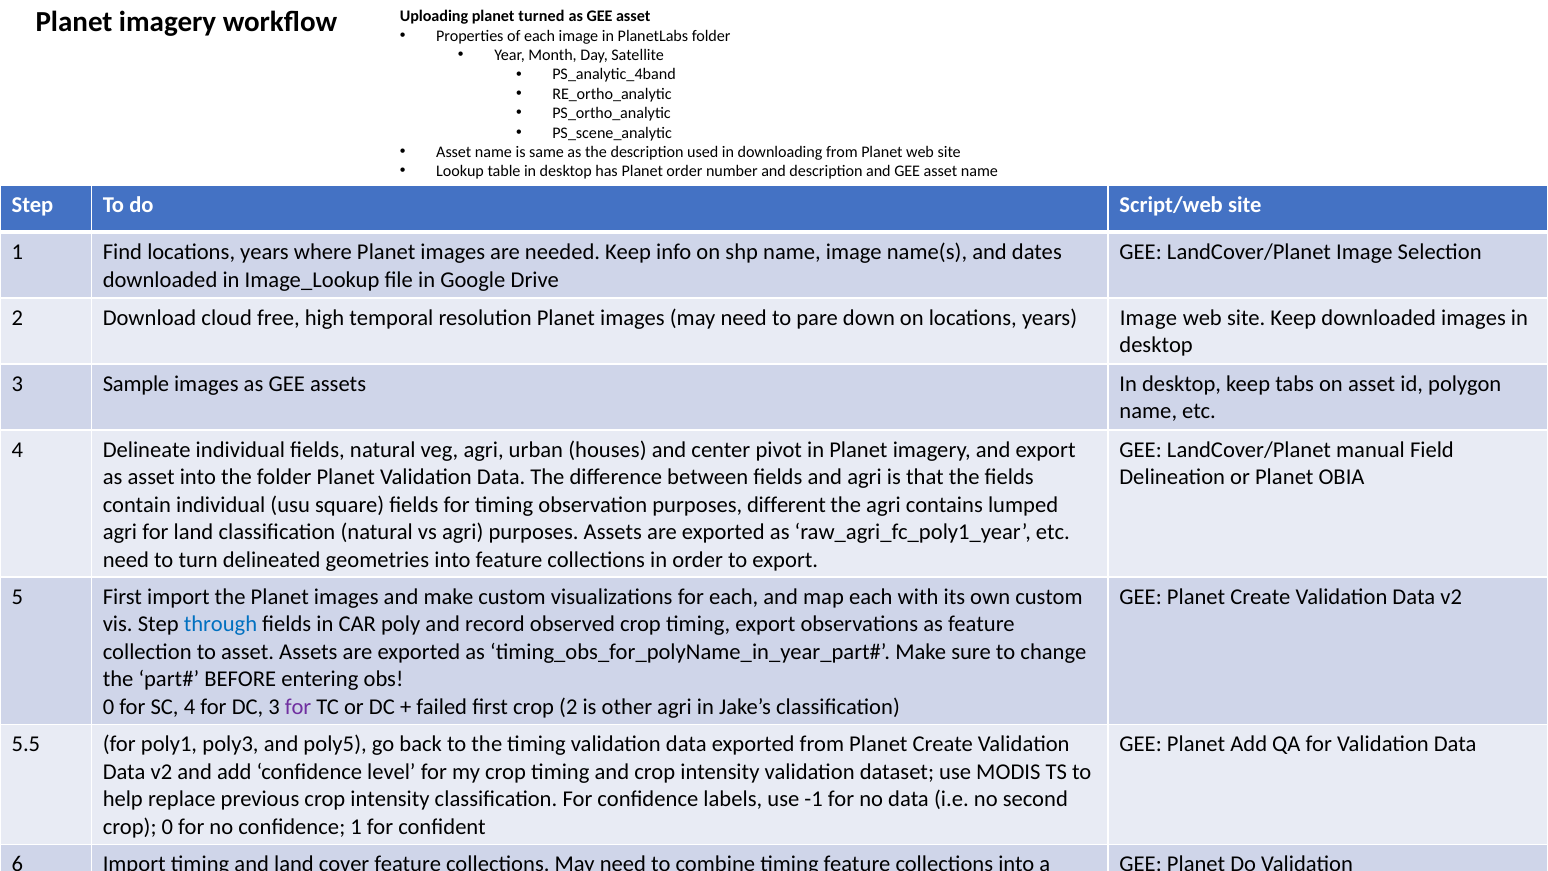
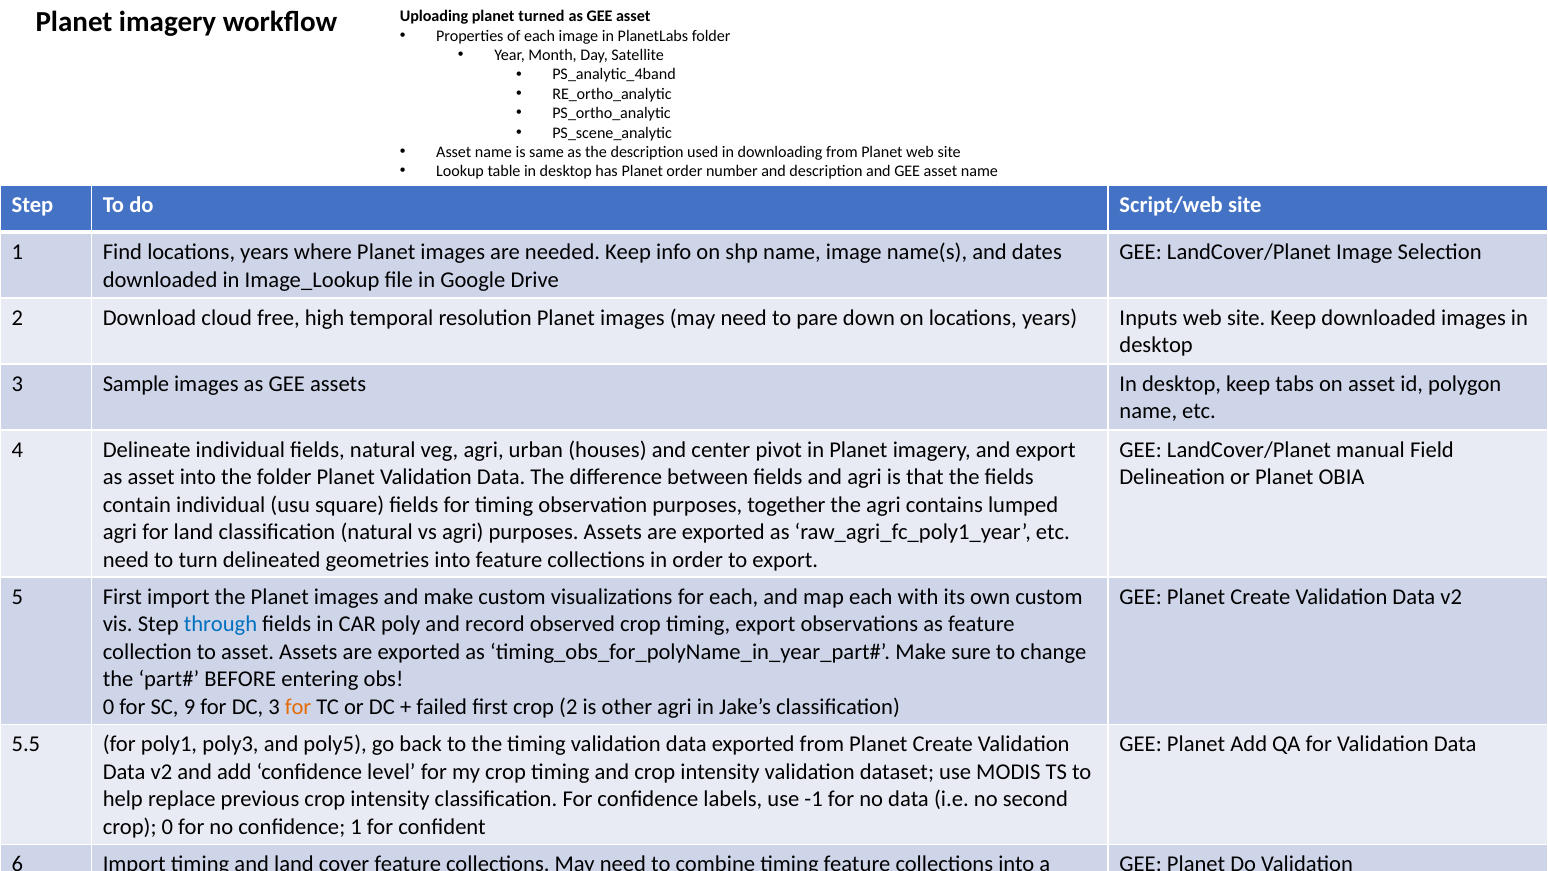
years Image: Image -> Inputs (1149, 318)
different: different -> together (786, 505)
SC 4: 4 -> 9 (190, 707)
for colour: purple -> orange (298, 707)
